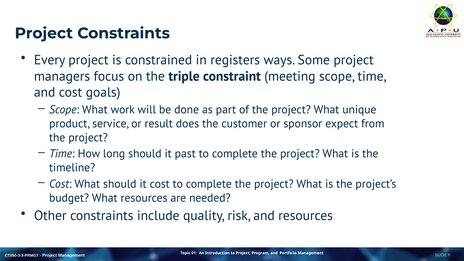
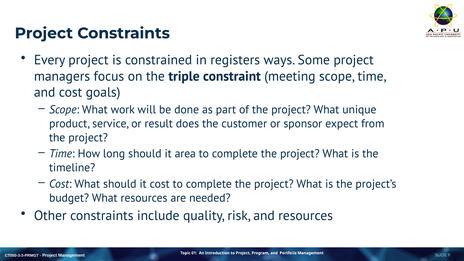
past: past -> area (185, 154)
